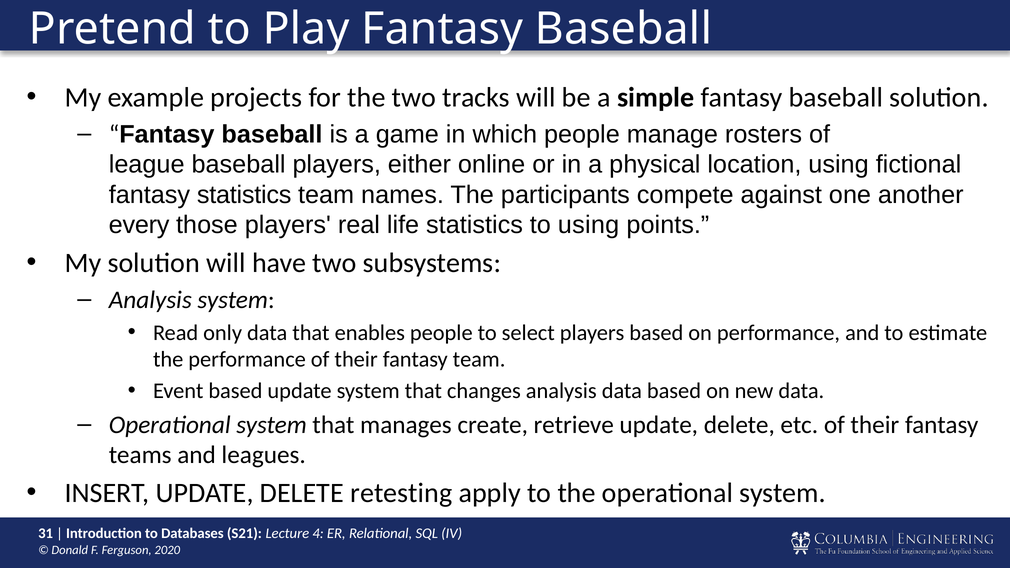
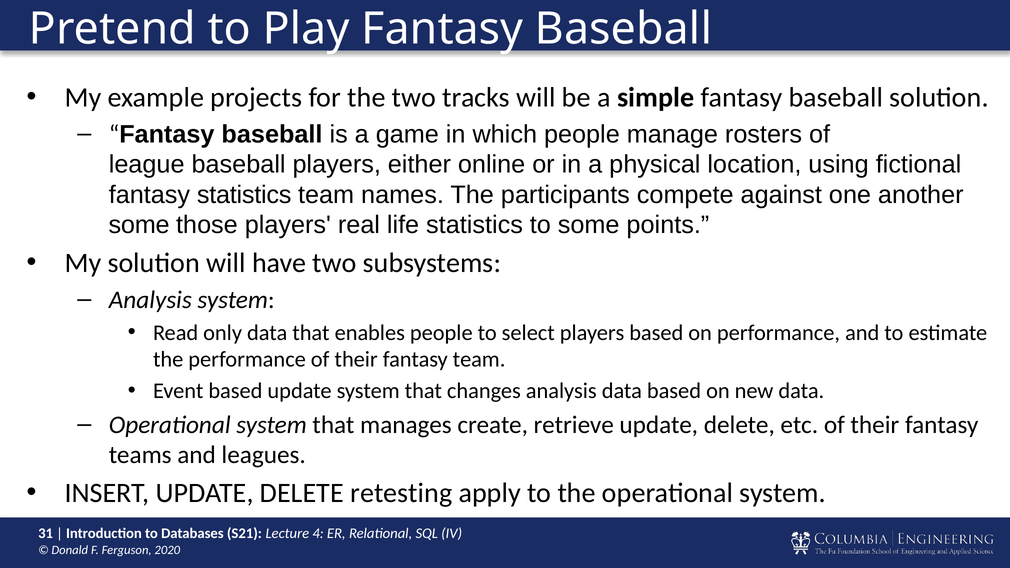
every: every -> some (139, 225)
to using: using -> some (589, 225)
